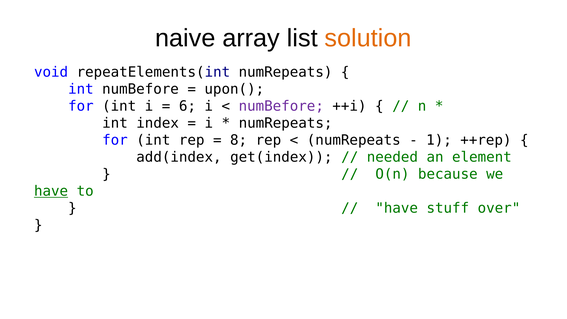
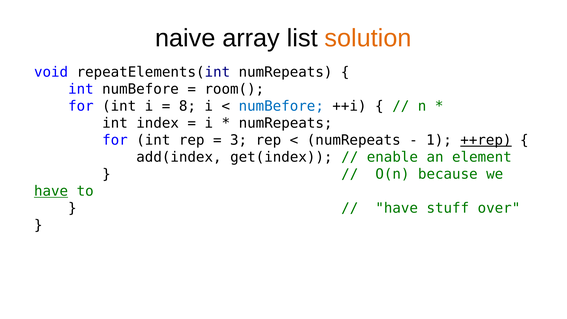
upon(: upon( -> room( (234, 89)
6: 6 -> 8 (187, 106)
numBefore colour: purple -> blue (281, 106)
8: 8 -> 3 (239, 140)
++rep underline: none -> present (486, 140)
needed: needed -> enable (392, 157)
